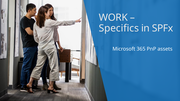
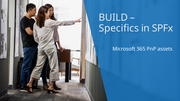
WORK: WORK -> BUILD (113, 18)
